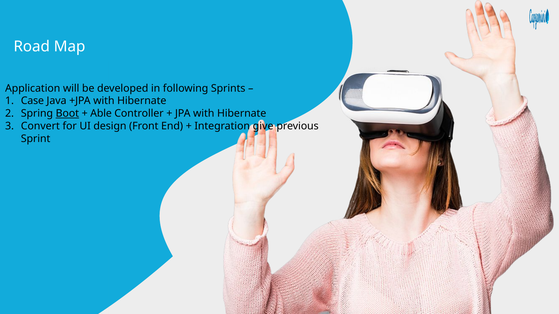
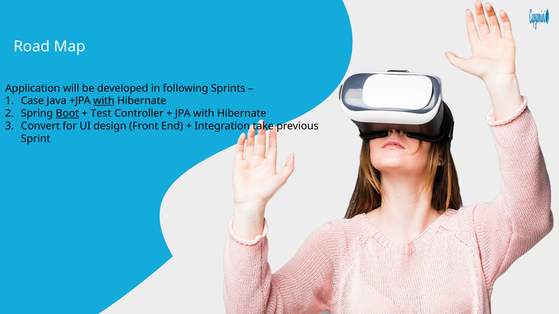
with underline: none -> present (104, 101)
Able: Able -> Test (101, 114)
give: give -> take (263, 126)
